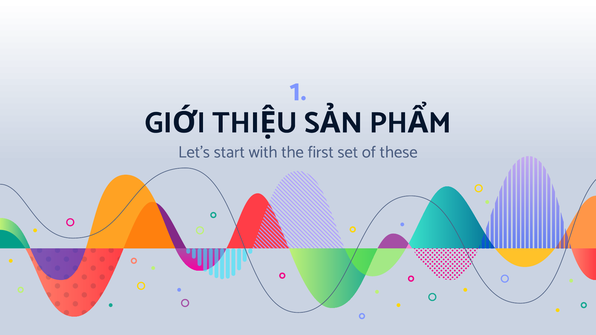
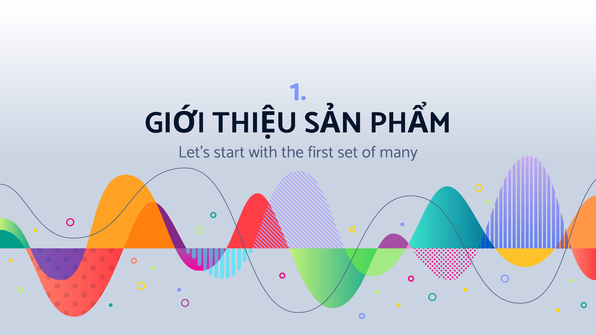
these: these -> many (399, 152)
